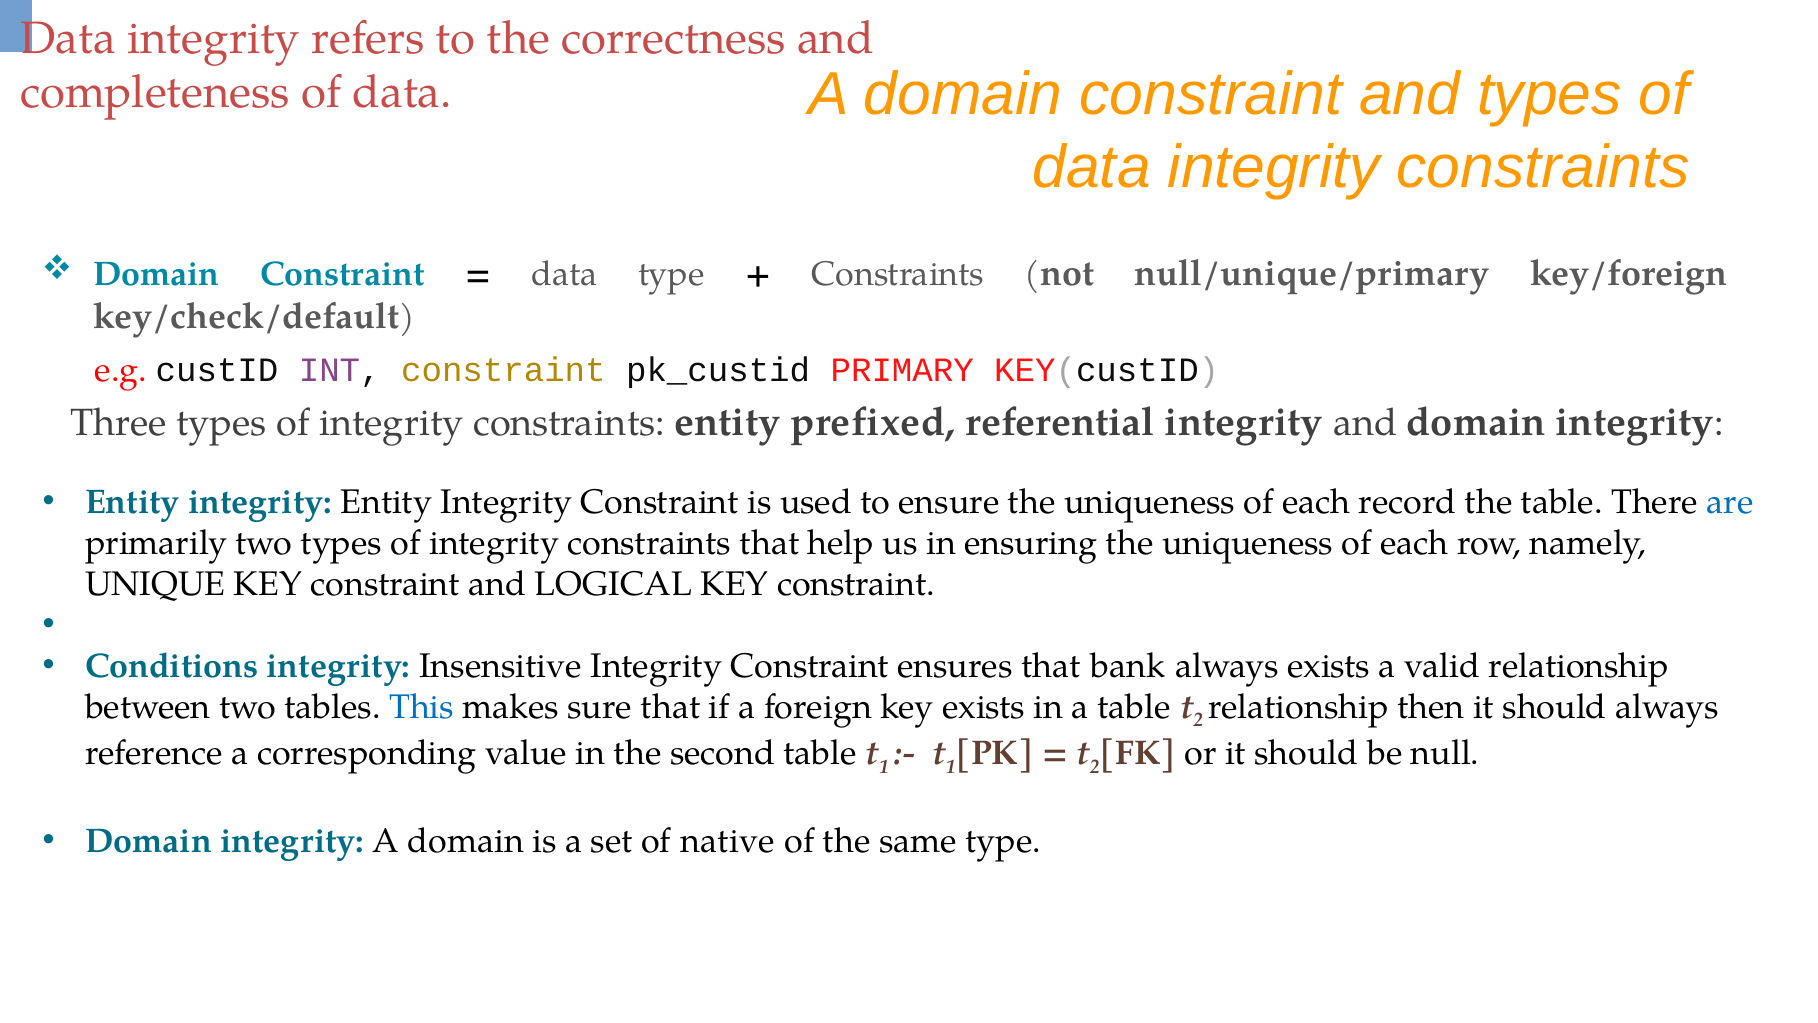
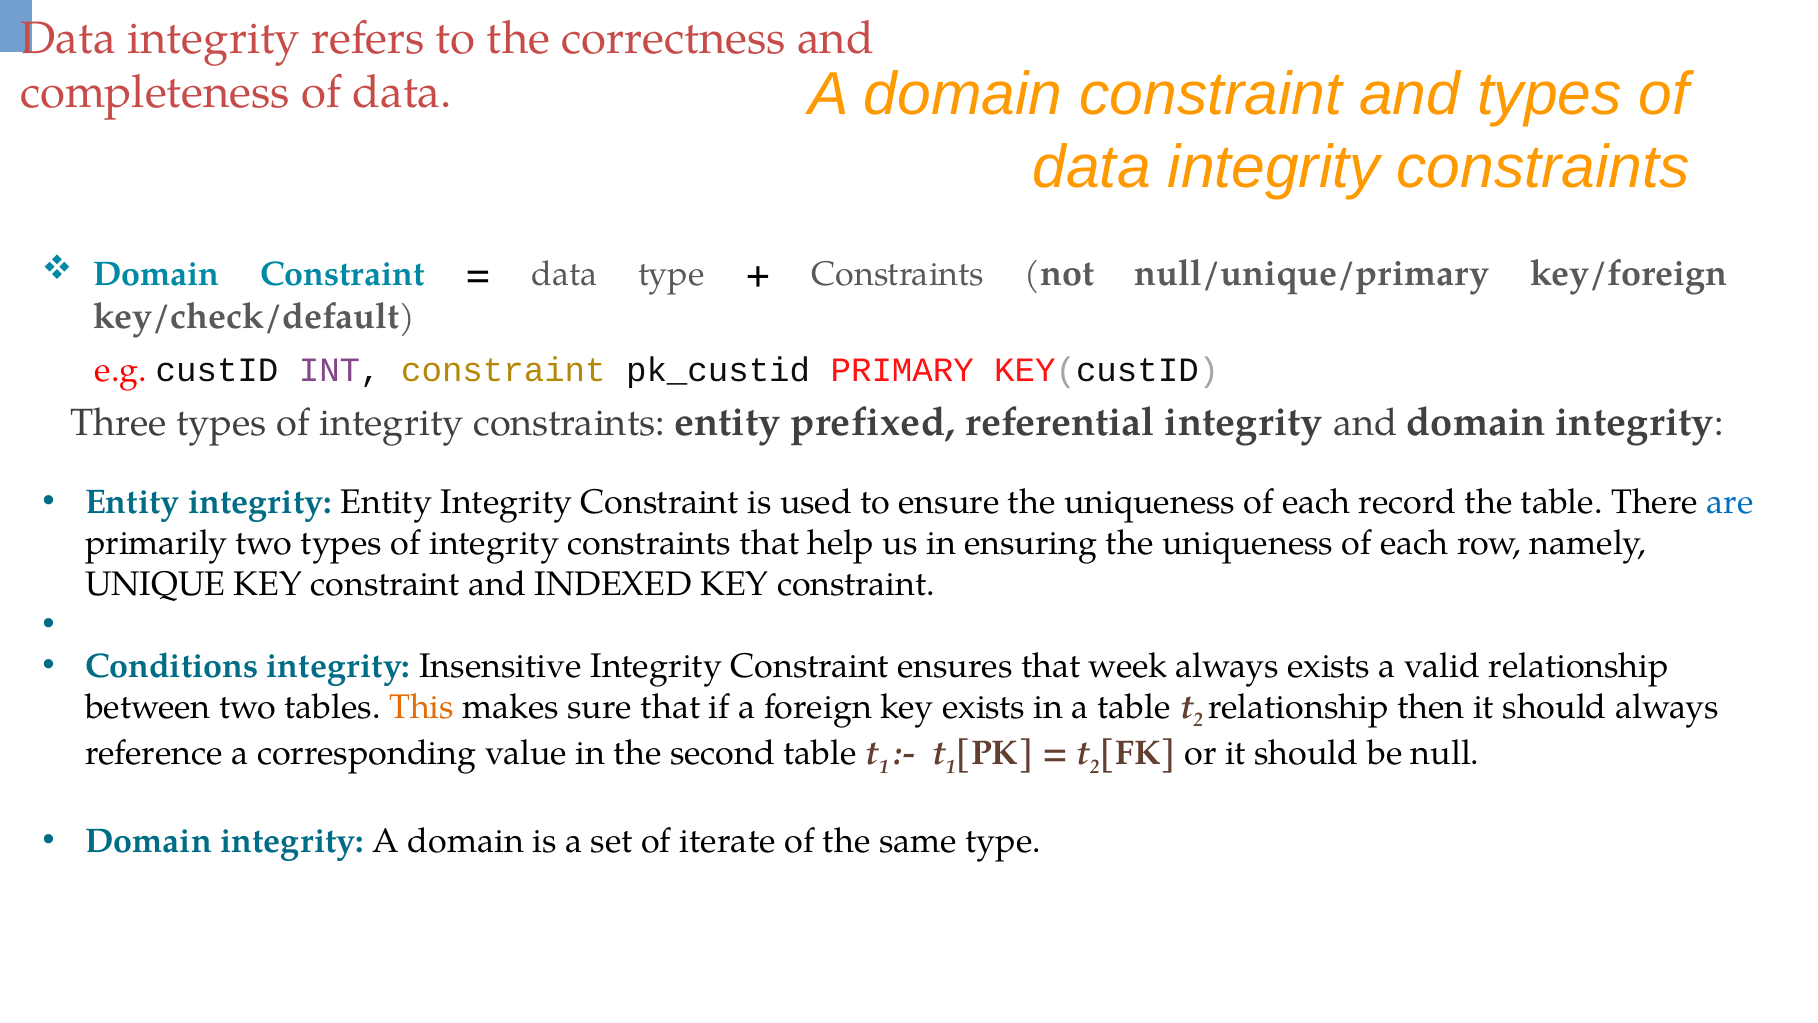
LOGICAL: LOGICAL -> INDEXED (613, 584)
bank: bank -> week (1128, 666)
This colour: blue -> orange (422, 707)
native: native -> iterate (728, 841)
